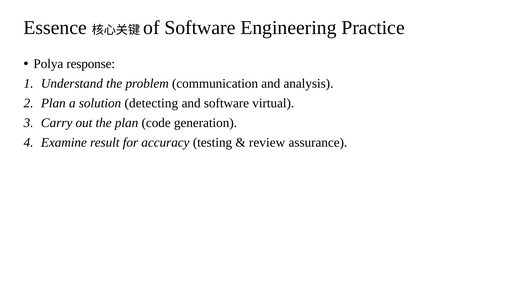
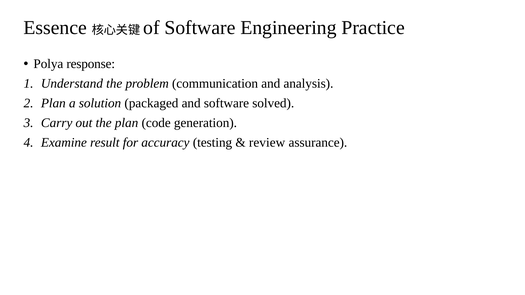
detecting: detecting -> packaged (151, 103)
virtual: virtual -> solved (273, 103)
